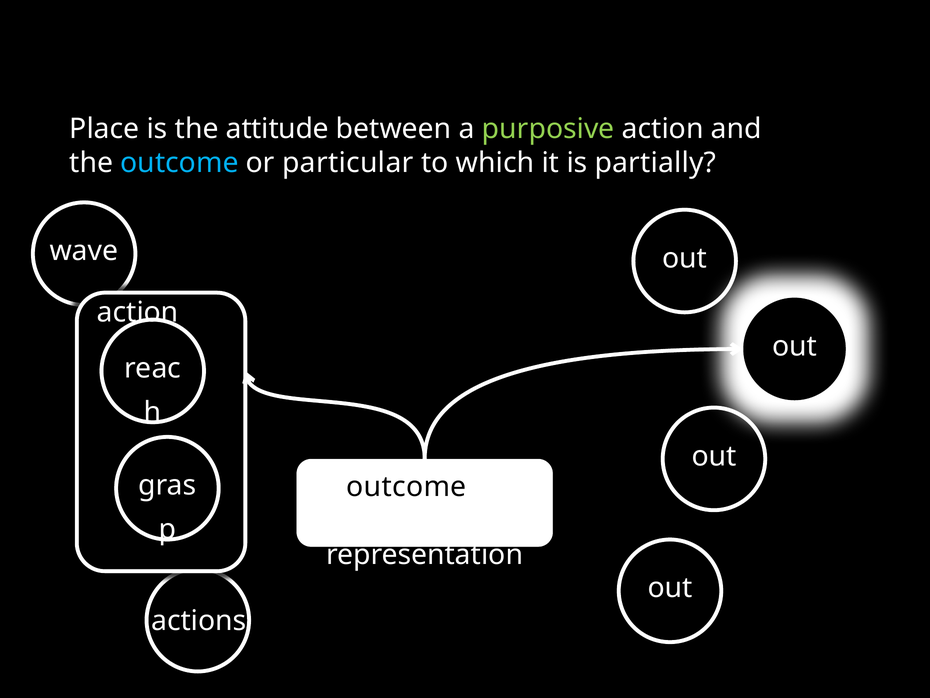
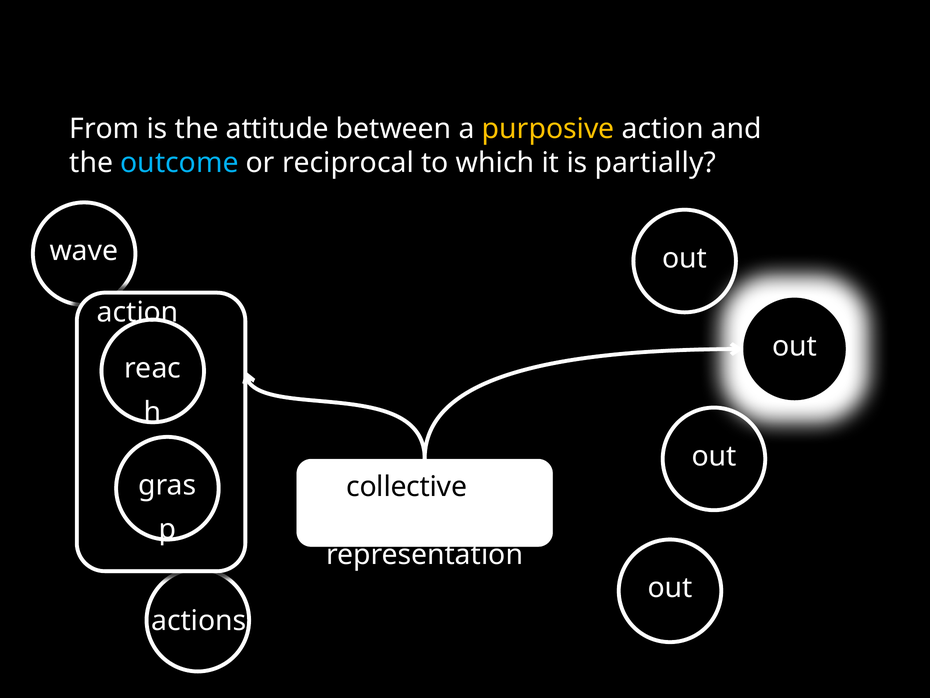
Place: Place -> From (104, 129)
purposive colour: light green -> yellow (548, 129)
particular: particular -> reciprocal (348, 163)
outcome: outcome -> collective (407, 487)
